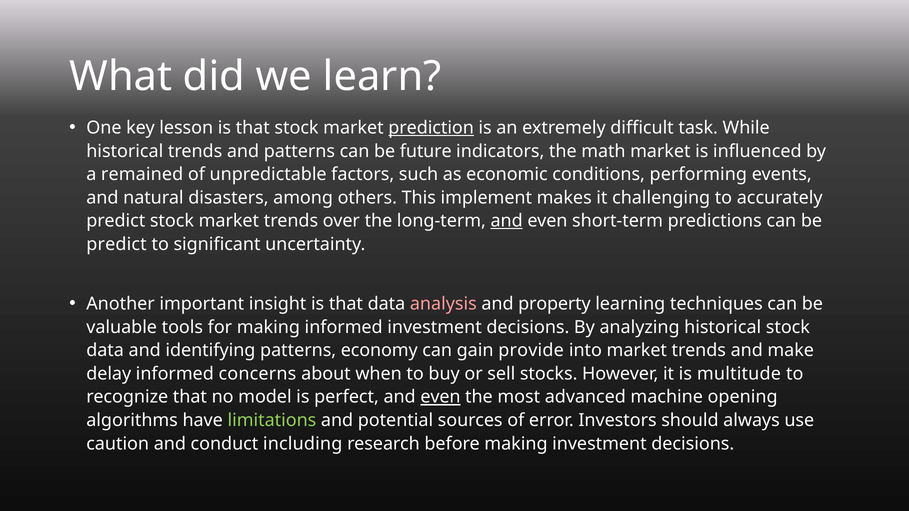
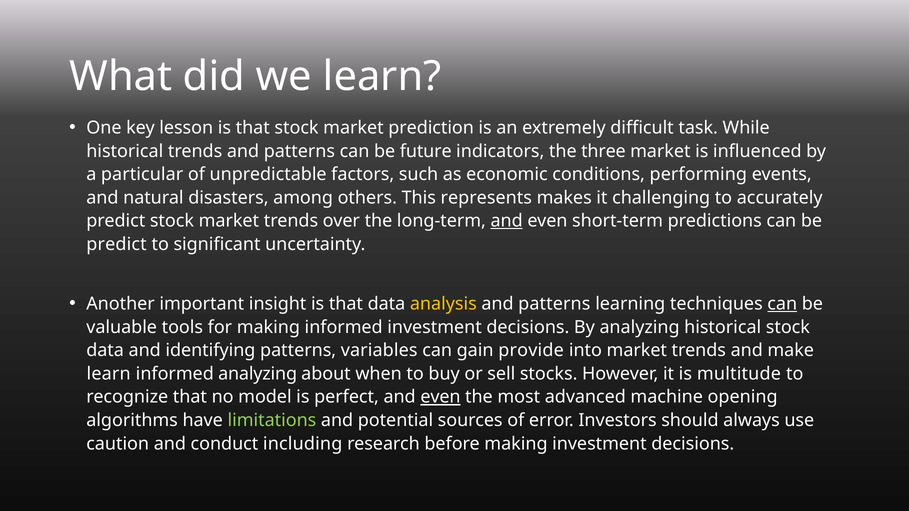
prediction underline: present -> none (431, 128)
math: math -> three (603, 151)
remained: remained -> particular (142, 174)
implement: implement -> represents (486, 198)
analysis colour: pink -> yellow (443, 304)
property: property -> patterns (554, 304)
can underline: none -> present (782, 304)
economy: economy -> variables (379, 351)
delay: delay -> learn (109, 374)
informed concerns: concerns -> analyzing (258, 374)
